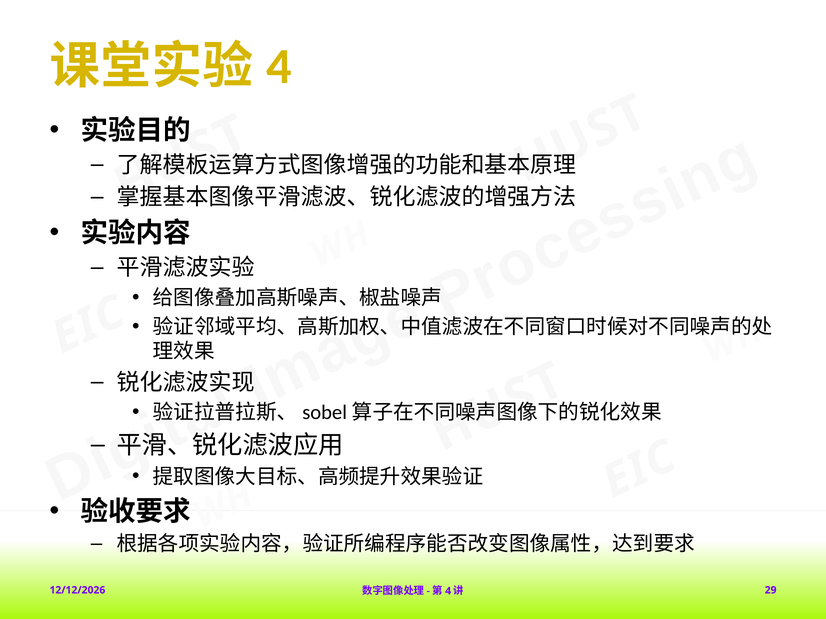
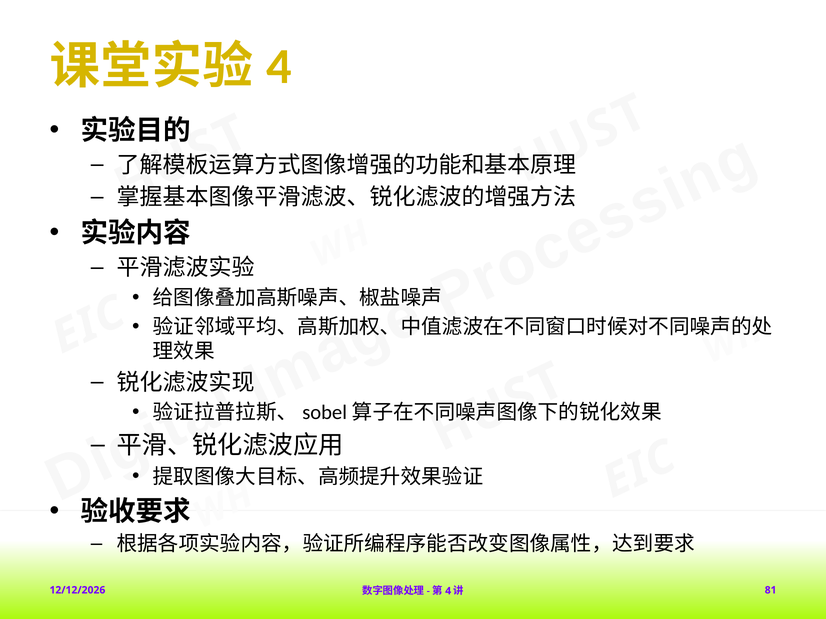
29: 29 -> 81 (771, 591)
